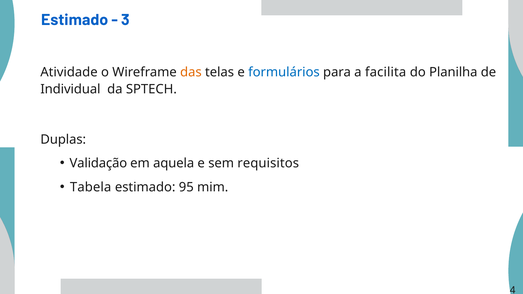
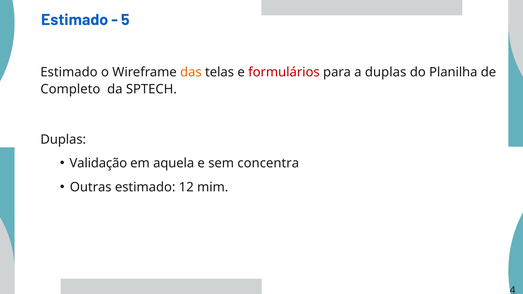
3: 3 -> 5 (126, 20)
Atividade: Atividade -> Estimado (69, 72)
formulários colour: blue -> red (284, 72)
a facilita: facilita -> duplas (386, 72)
Individual: Individual -> Completo (70, 89)
requisitos: requisitos -> concentra (268, 163)
Tabela: Tabela -> Outras (91, 187)
95: 95 -> 12 (186, 187)
